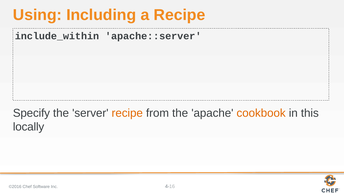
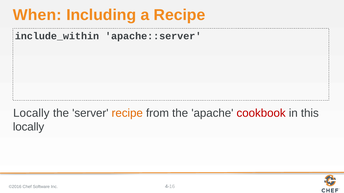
Using: Using -> When (37, 15)
Specify: Specify -> Locally (31, 113)
cookbook colour: orange -> red (261, 113)
